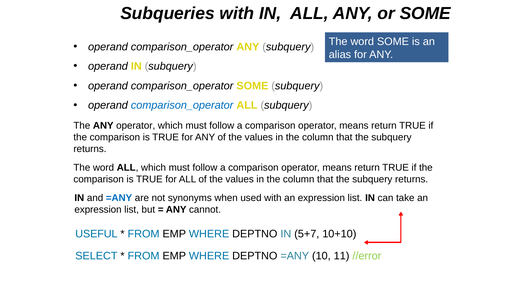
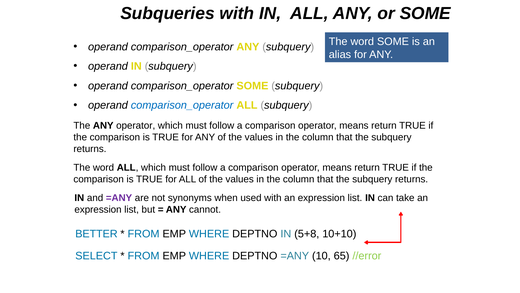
=ANY colour: blue -> purple (119, 198)
USEFUL: USEFUL -> BETTER (96, 233)
5+7: 5+7 -> 5+8 (307, 233)
11: 11 -> 65 (342, 255)
